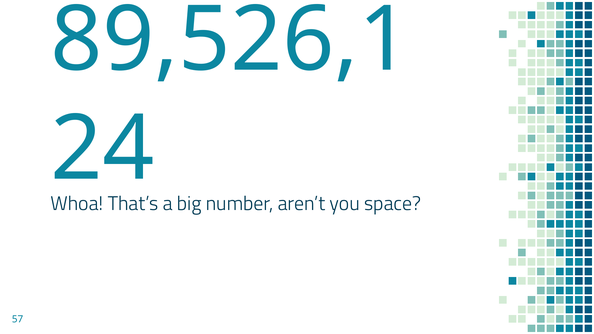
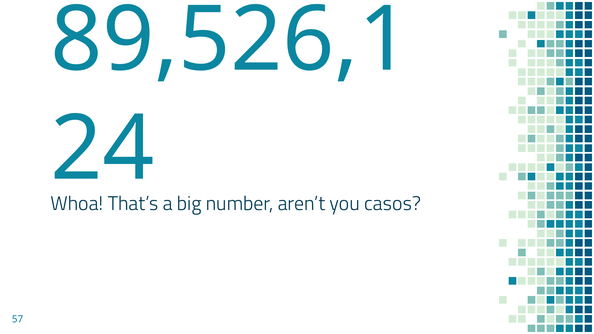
space: space -> casos (393, 204)
